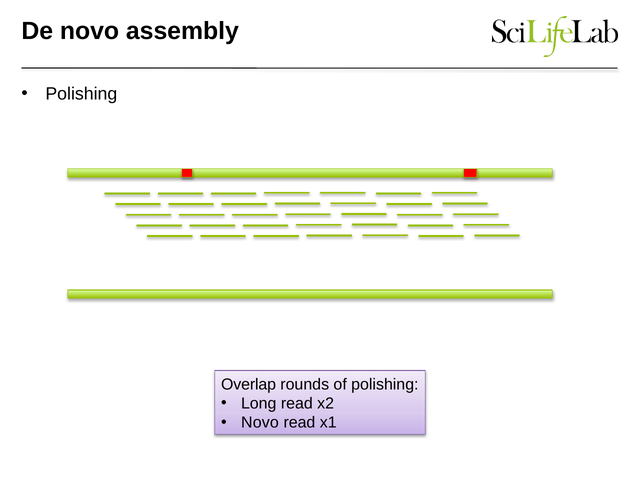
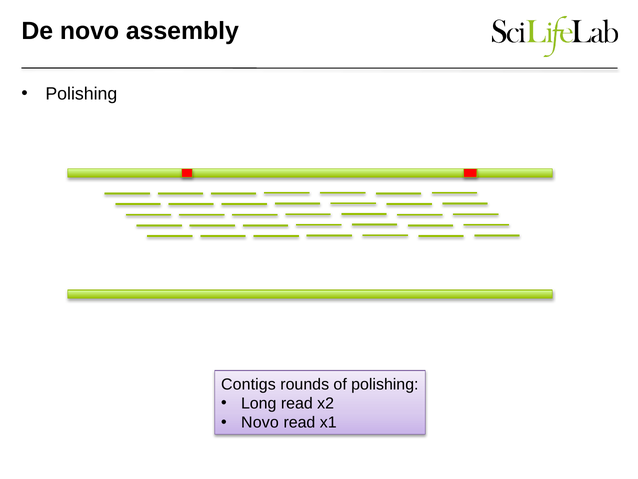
Overlap: Overlap -> Contigs (248, 384)
